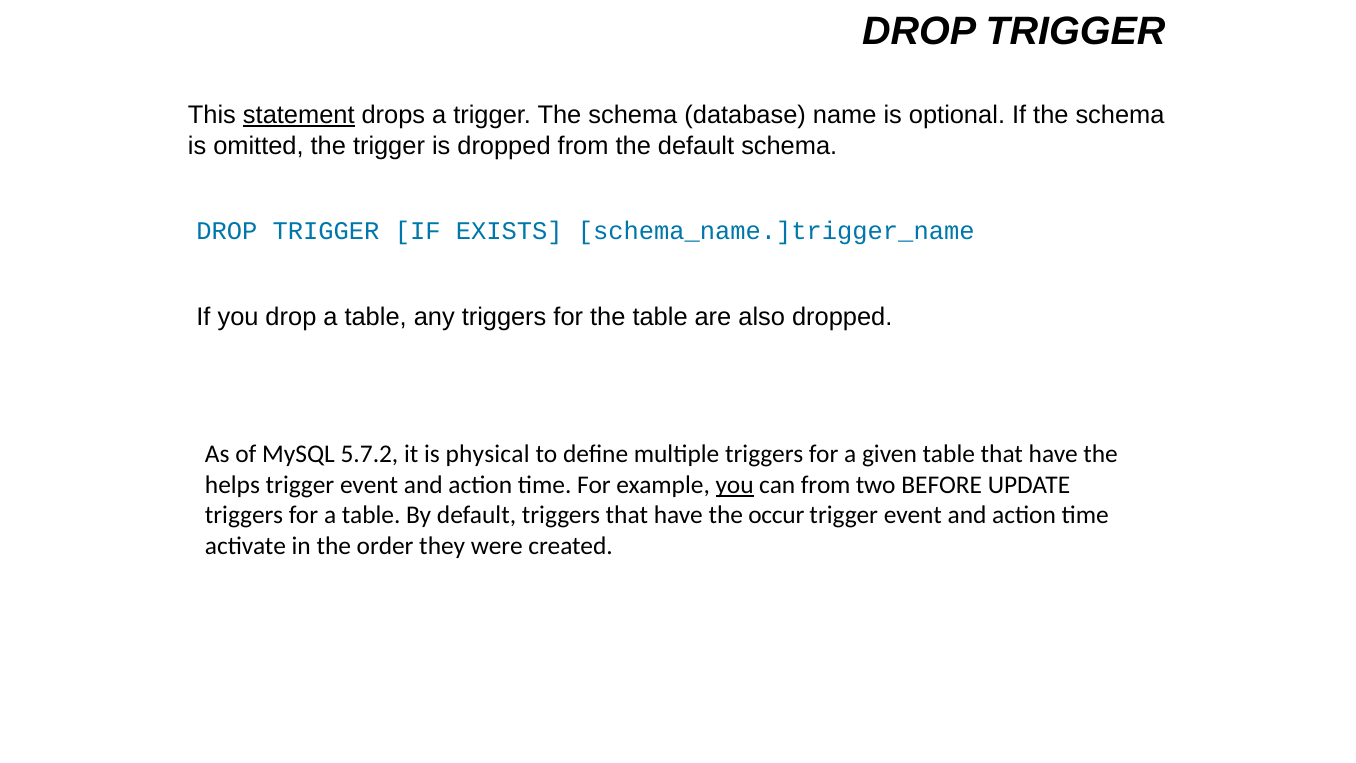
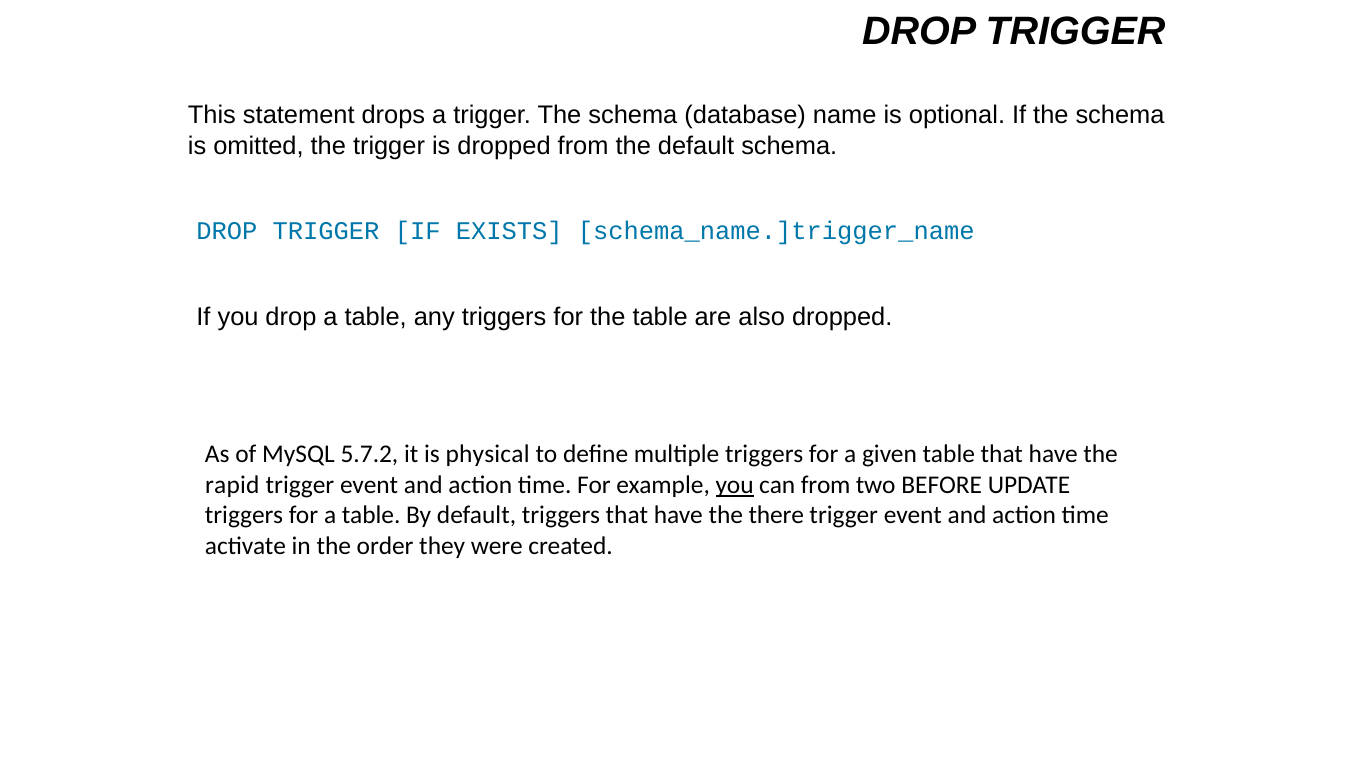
statement underline: present -> none (299, 115)
helps: helps -> rapid (232, 485)
occur: occur -> there (776, 515)
